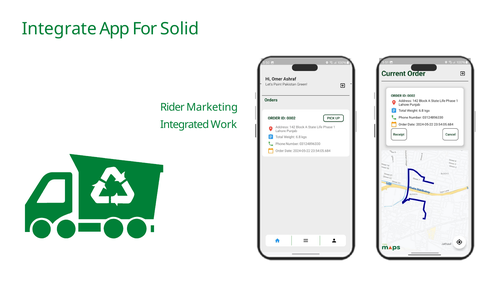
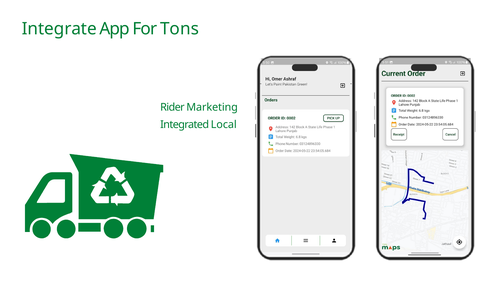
Solid: Solid -> Tons (180, 29)
Work: Work -> Local (224, 124)
